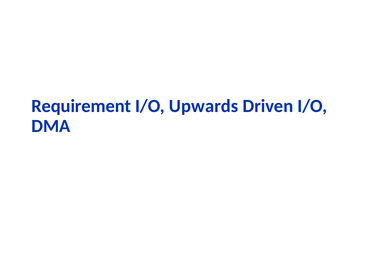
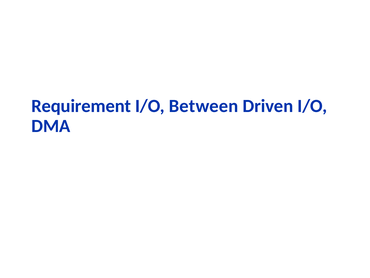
Upwards: Upwards -> Between (204, 106)
